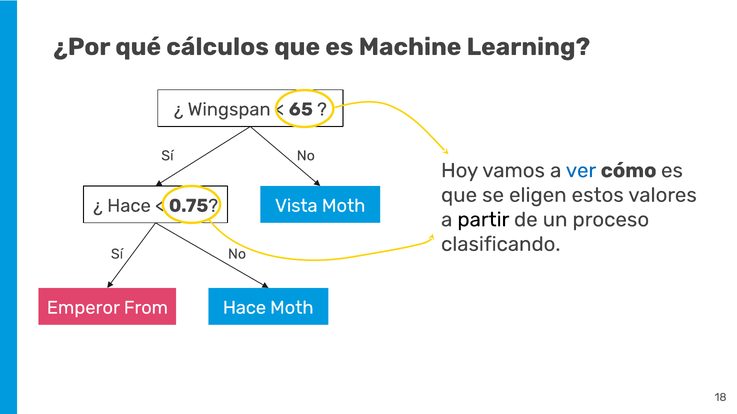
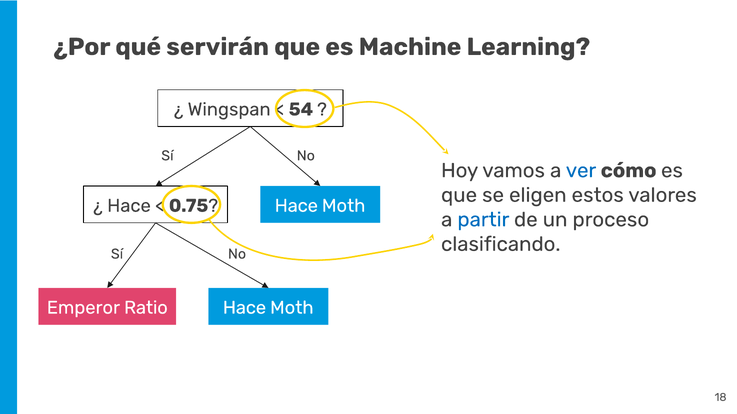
cálculos: cálculos -> servirán (218, 47)
65: 65 -> 54 (301, 110)
Vista: Vista -> Hace (296, 206)
partir colour: black -> blue (483, 220)
From: From -> Ratio (146, 308)
